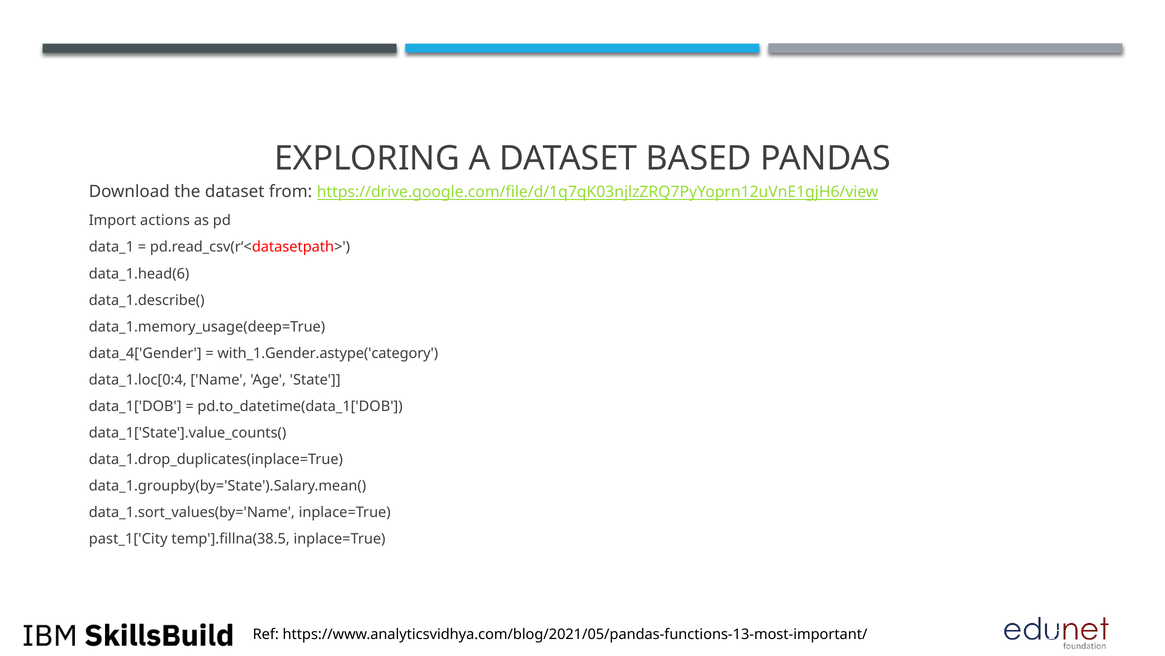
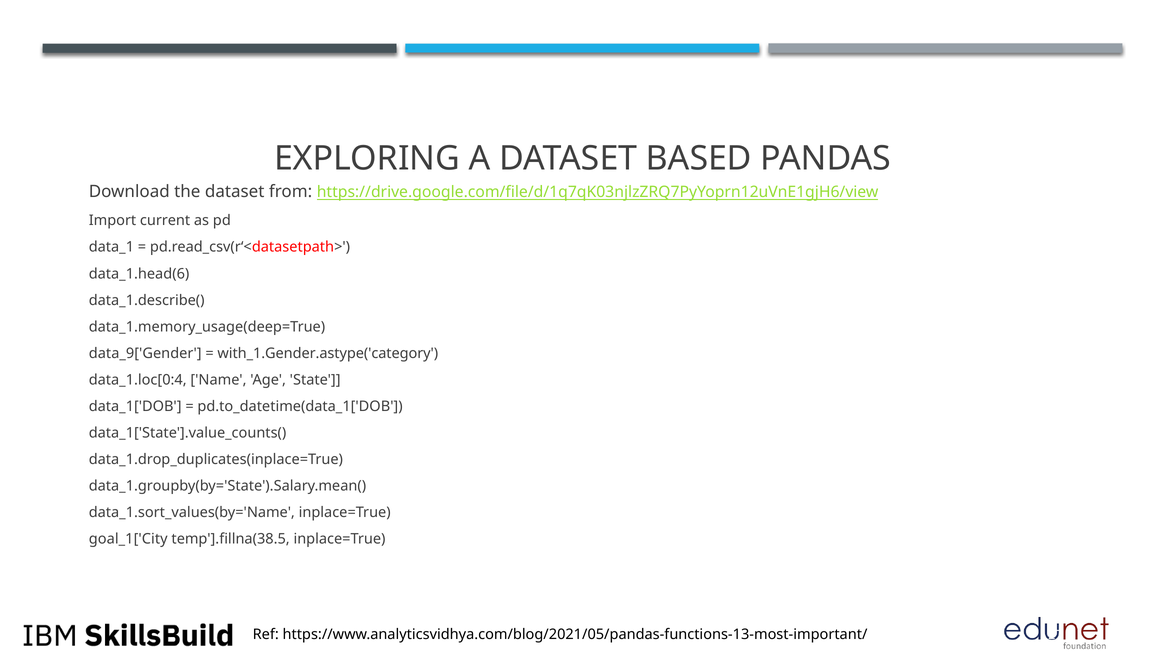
actions: actions -> current (165, 220)
data_4['Gender: data_4['Gender -> data_9['Gender (145, 353)
past_1['City: past_1['City -> goal_1['City (128, 538)
